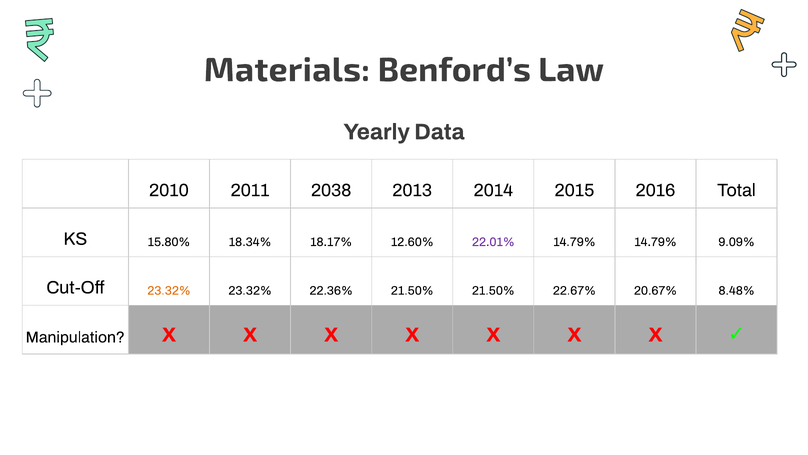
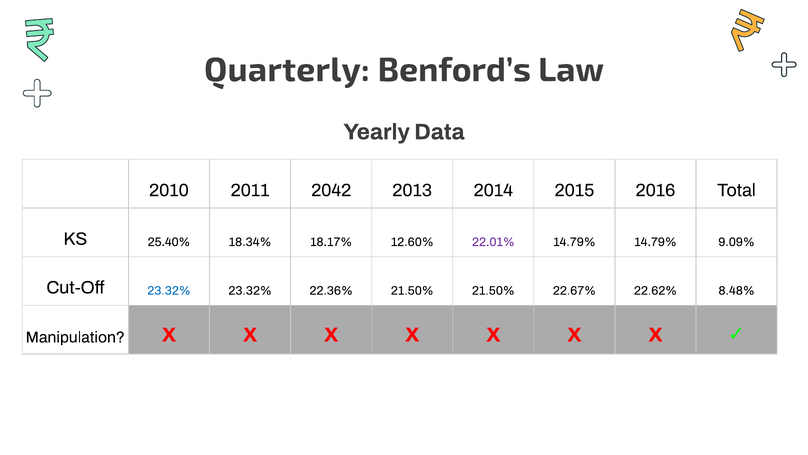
Materials: Materials -> Quarterly (287, 70)
2038: 2038 -> 2042 (331, 190)
15.80%: 15.80% -> 25.40% (169, 242)
23.32% colour: orange -> blue (169, 290)
20.67%: 20.67% -> 22.62% (655, 290)
